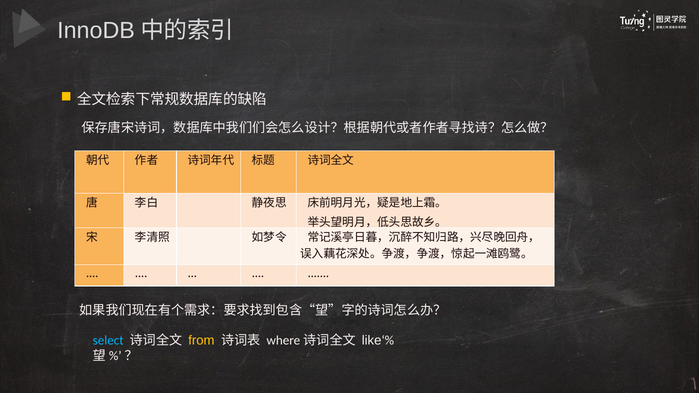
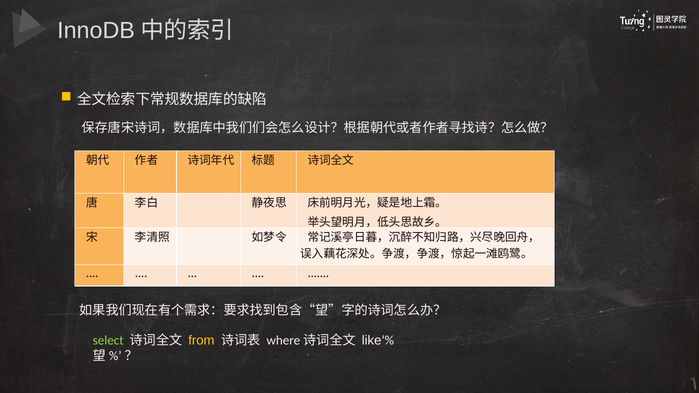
select colour: light blue -> light green (108, 340)
